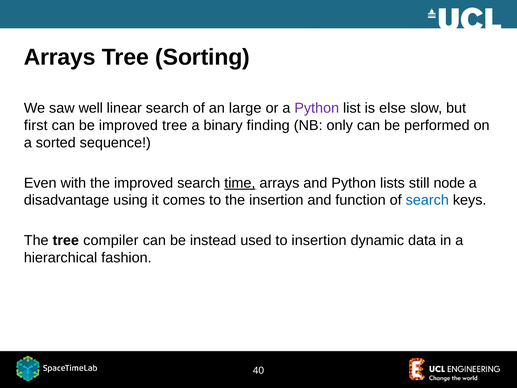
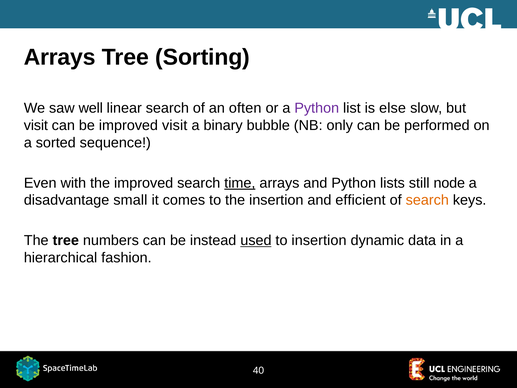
large: large -> often (245, 108)
first: first -> visit (36, 125)
improved tree: tree -> visit (175, 125)
finding: finding -> bubble (268, 125)
using: using -> small (130, 200)
function: function -> efficient (361, 200)
search colour: blue -> orange (427, 200)
compiler: compiler -> numbers (111, 240)
used underline: none -> present (256, 240)
